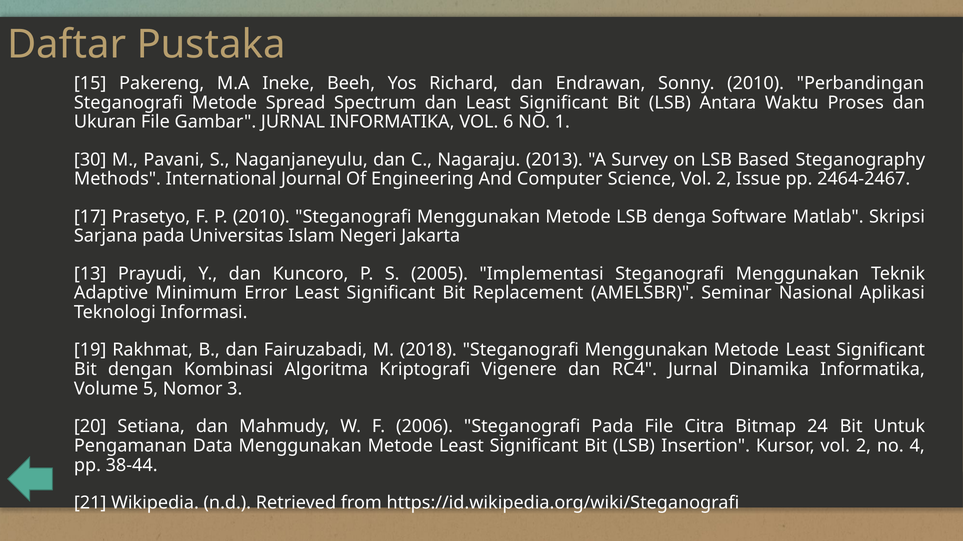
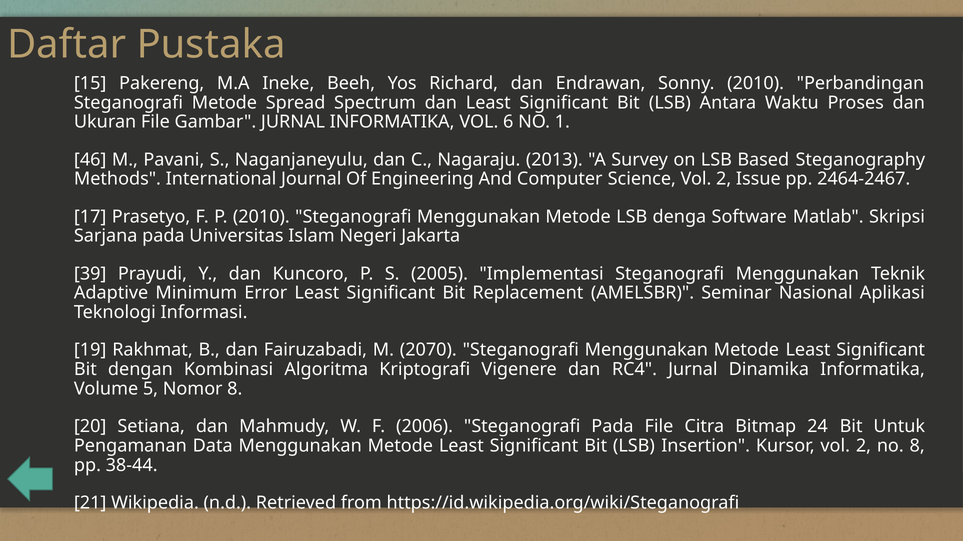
30: 30 -> 46 (90, 160)
13: 13 -> 39 (90, 274)
2018: 2018 -> 2070 (428, 350)
Nomor 3: 3 -> 8 (235, 389)
no 4: 4 -> 8 (917, 447)
